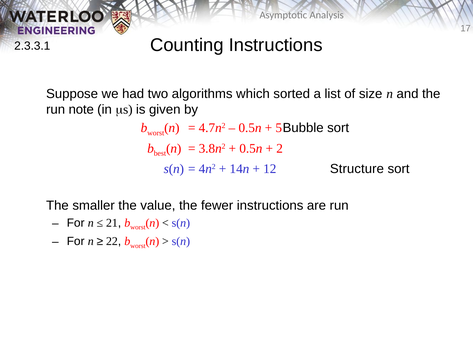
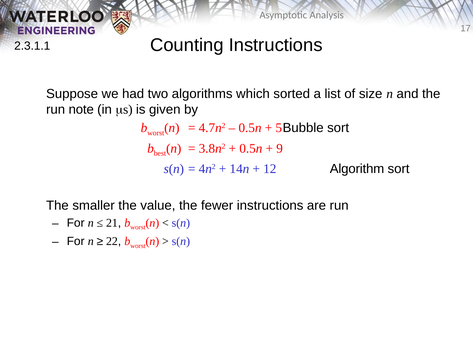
2.3.3.1: 2.3.3.1 -> 2.3.1.1 (32, 46)
2: 2 -> 9 (280, 149)
Structure: Structure -> Algorithm (357, 169)
